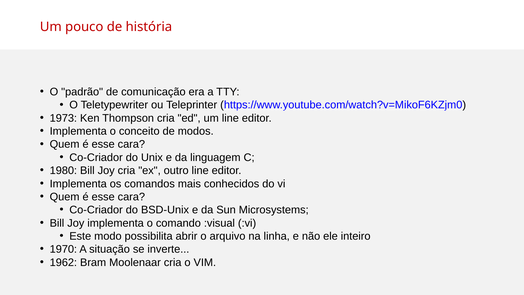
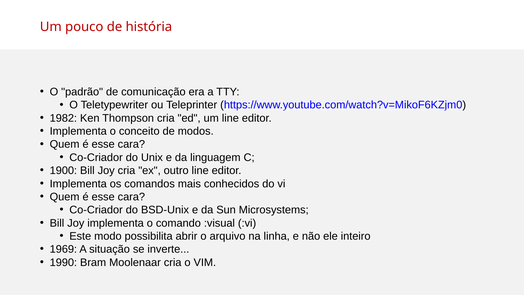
1973: 1973 -> 1982 (63, 118)
1980: 1980 -> 1900 (63, 170)
1970: 1970 -> 1969 (63, 249)
1962: 1962 -> 1990 (63, 262)
